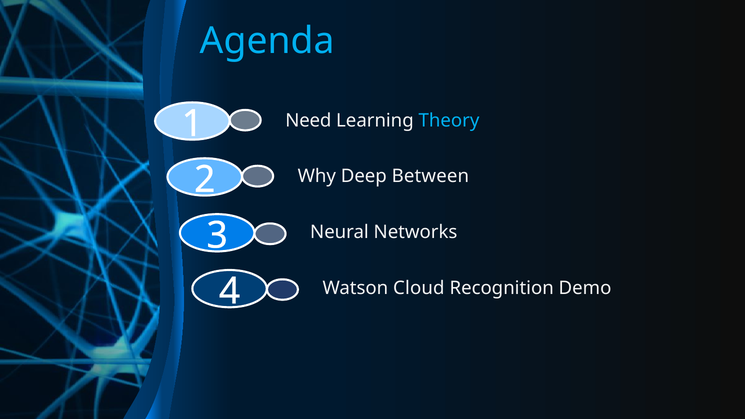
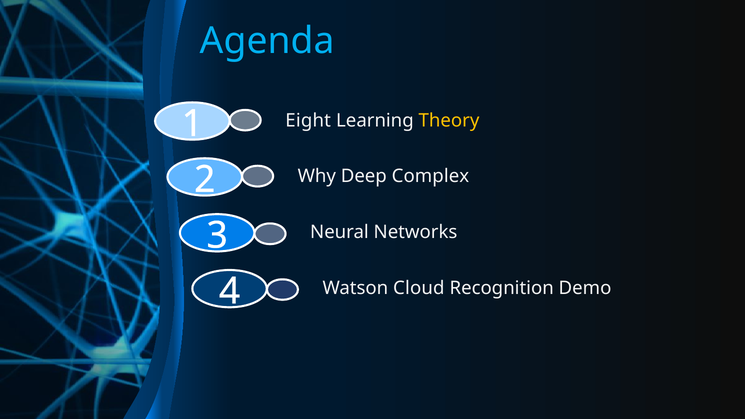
Need: Need -> Eight (308, 120)
Theory colour: light blue -> yellow (449, 120)
Between: Between -> Complex (430, 176)
